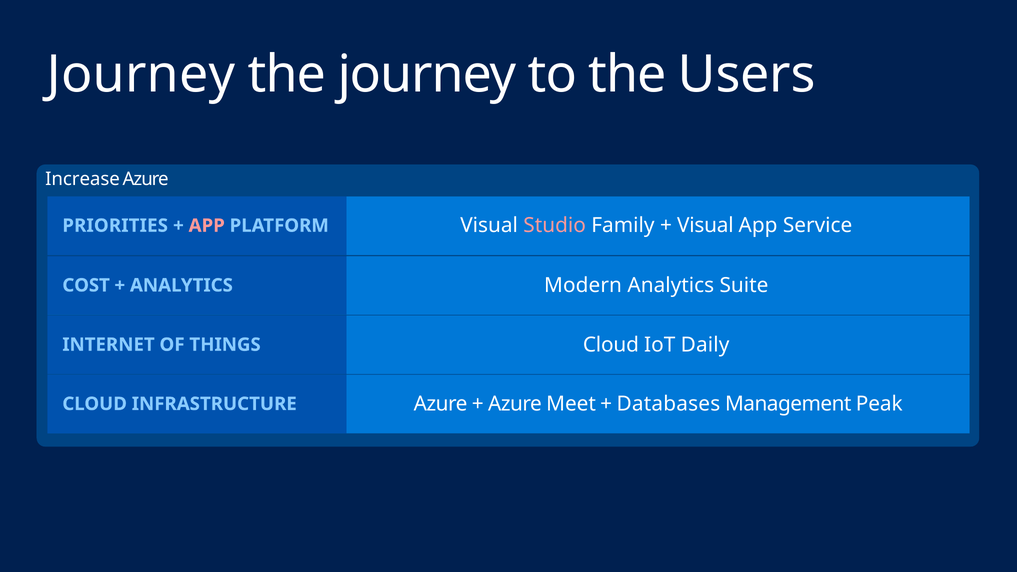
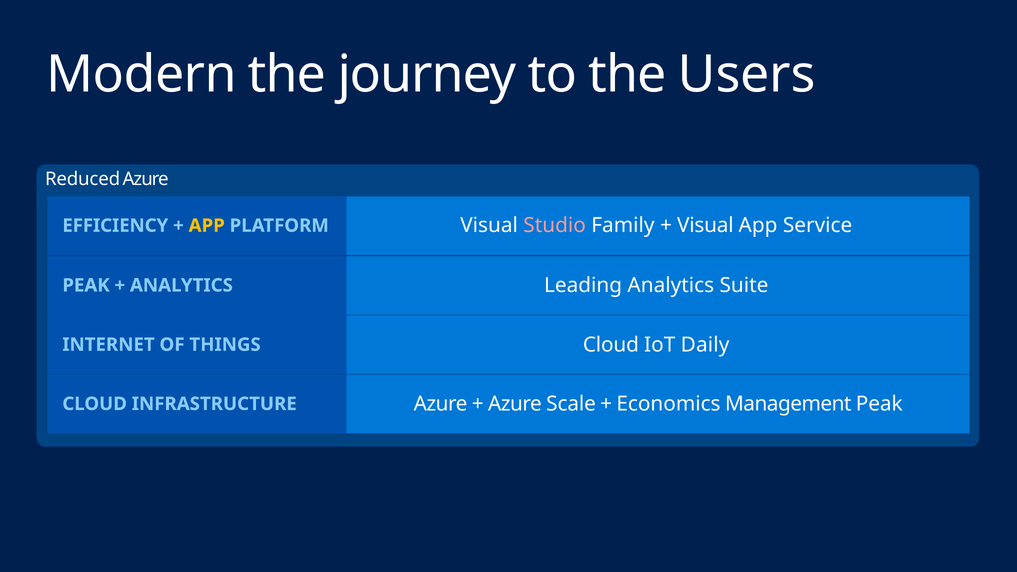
Journey: Journey -> Modern (141, 75)
Increase: Increase -> Reduced (83, 179)
PRIORITIES: PRIORITIES -> EFFICIENCY (115, 226)
APP colour: pink -> yellow (207, 226)
Modern: Modern -> Leading (583, 285)
COST: COST -> PEAK (86, 285)
Meet: Meet -> Scale (571, 404)
Databases: Databases -> Economics (668, 404)
